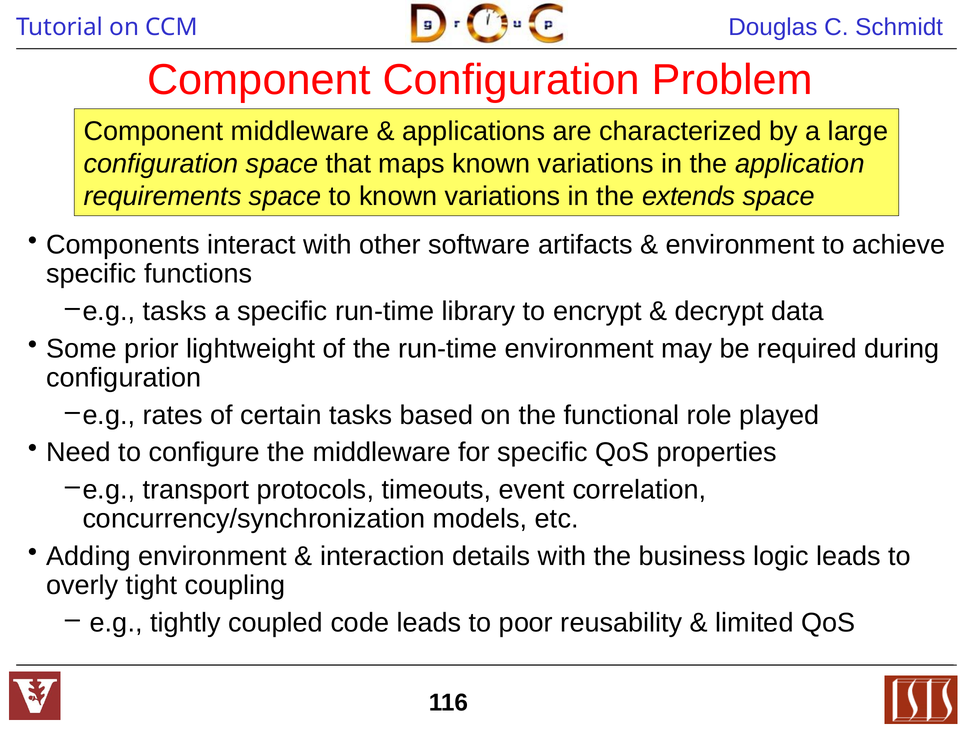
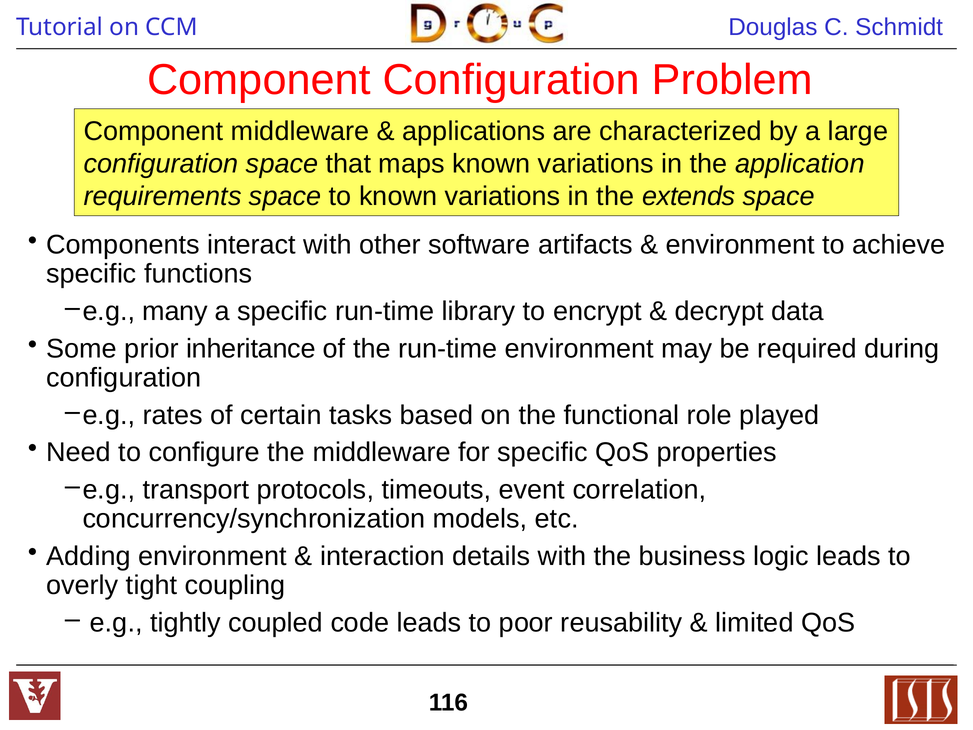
e.g tasks: tasks -> many (175, 311)
lightweight: lightweight -> inheritance (251, 348)
